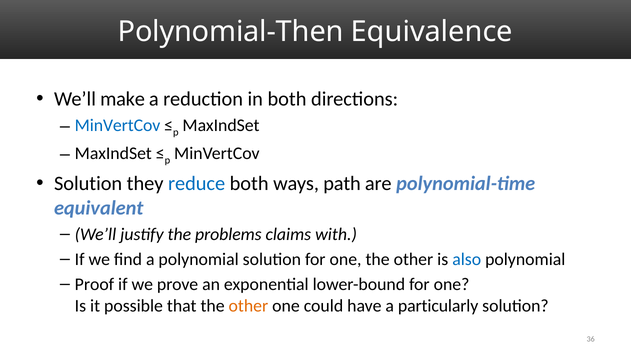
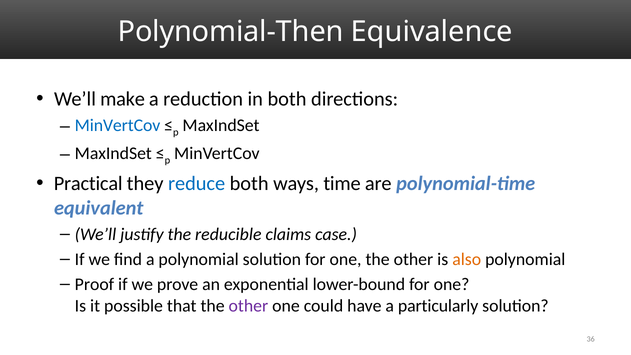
Solution: Solution -> Practical (88, 184)
path: path -> time (342, 184)
problems: problems -> reducible (228, 234)
with: with -> case (336, 234)
also colour: blue -> orange (467, 259)
other colour: orange -> purple (248, 306)
